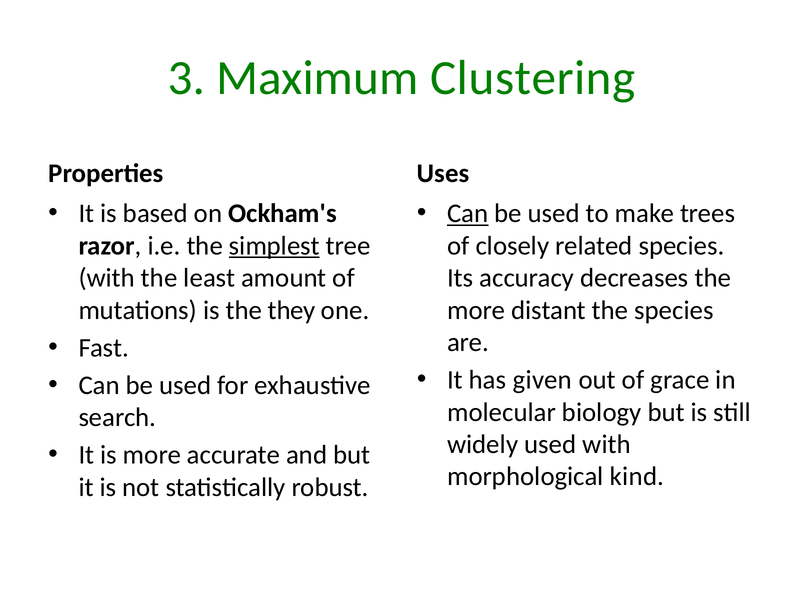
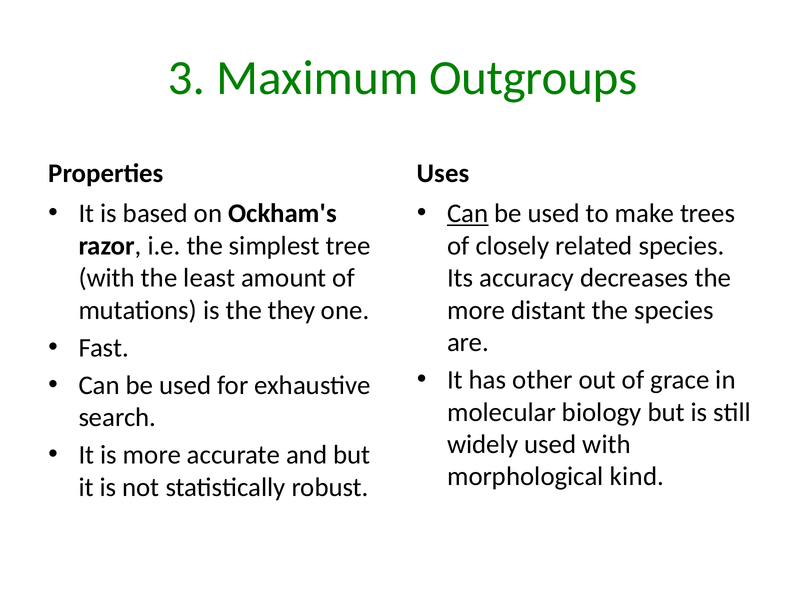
Clustering: Clustering -> Outgroups (533, 78)
simplest underline: present -> none (274, 246)
given: given -> other (542, 380)
